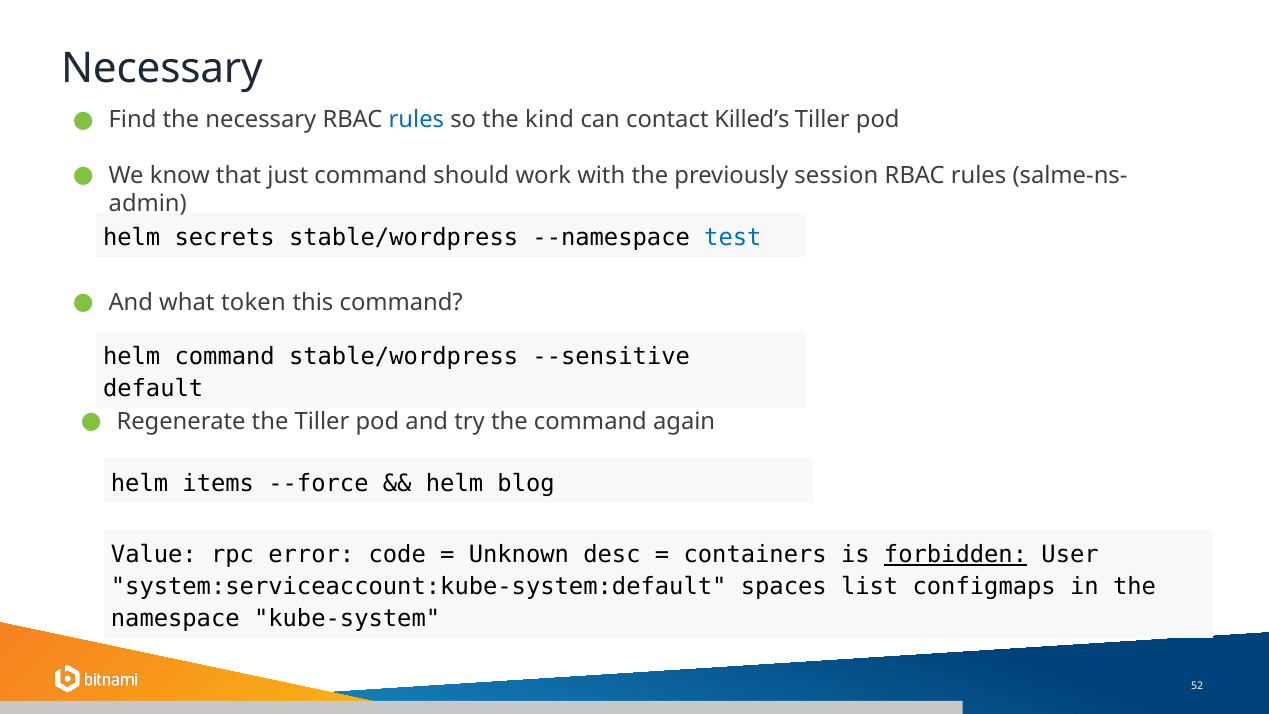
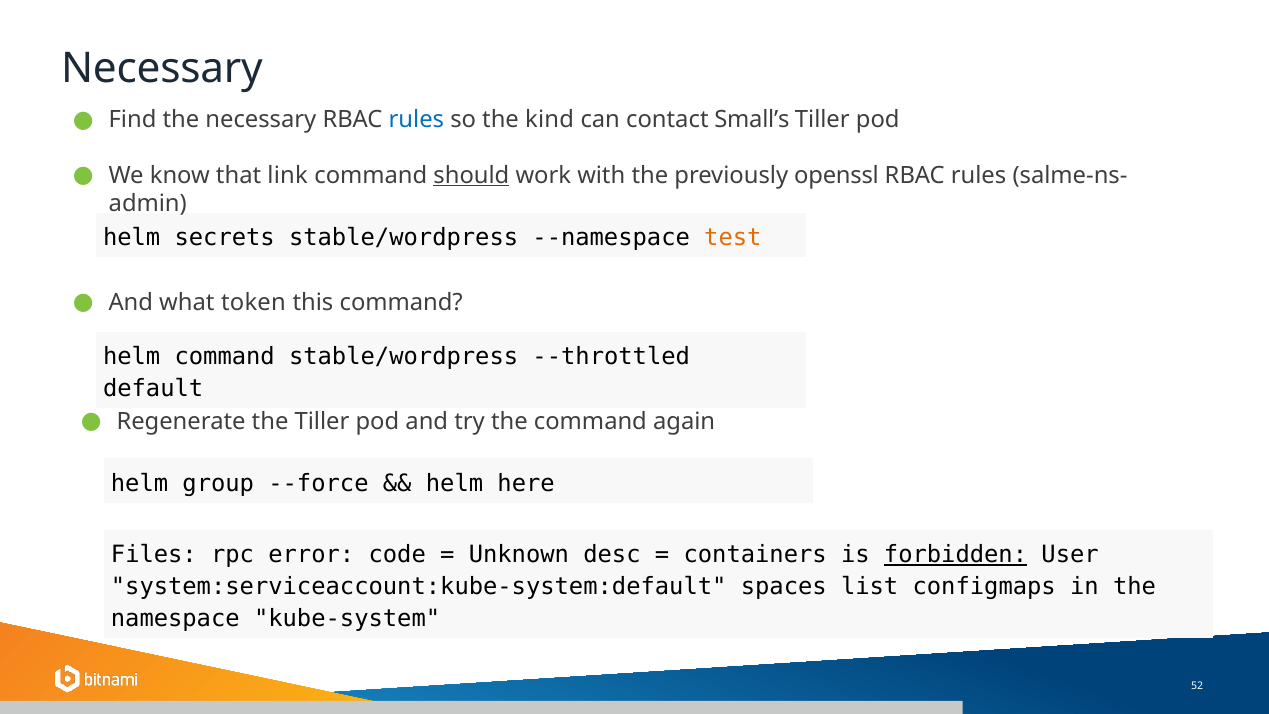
Killed’s: Killed’s -> Small’s (752, 120)
just: just -> link (288, 175)
should underline: none -> present (471, 175)
session: session -> openssl (837, 175)
test colour: blue -> orange (733, 237)
--sensitive: --sensitive -> --throttled (611, 356)
items: items -> group (218, 483)
blog: blog -> here (526, 483)
Value: Value -> Files (154, 555)
